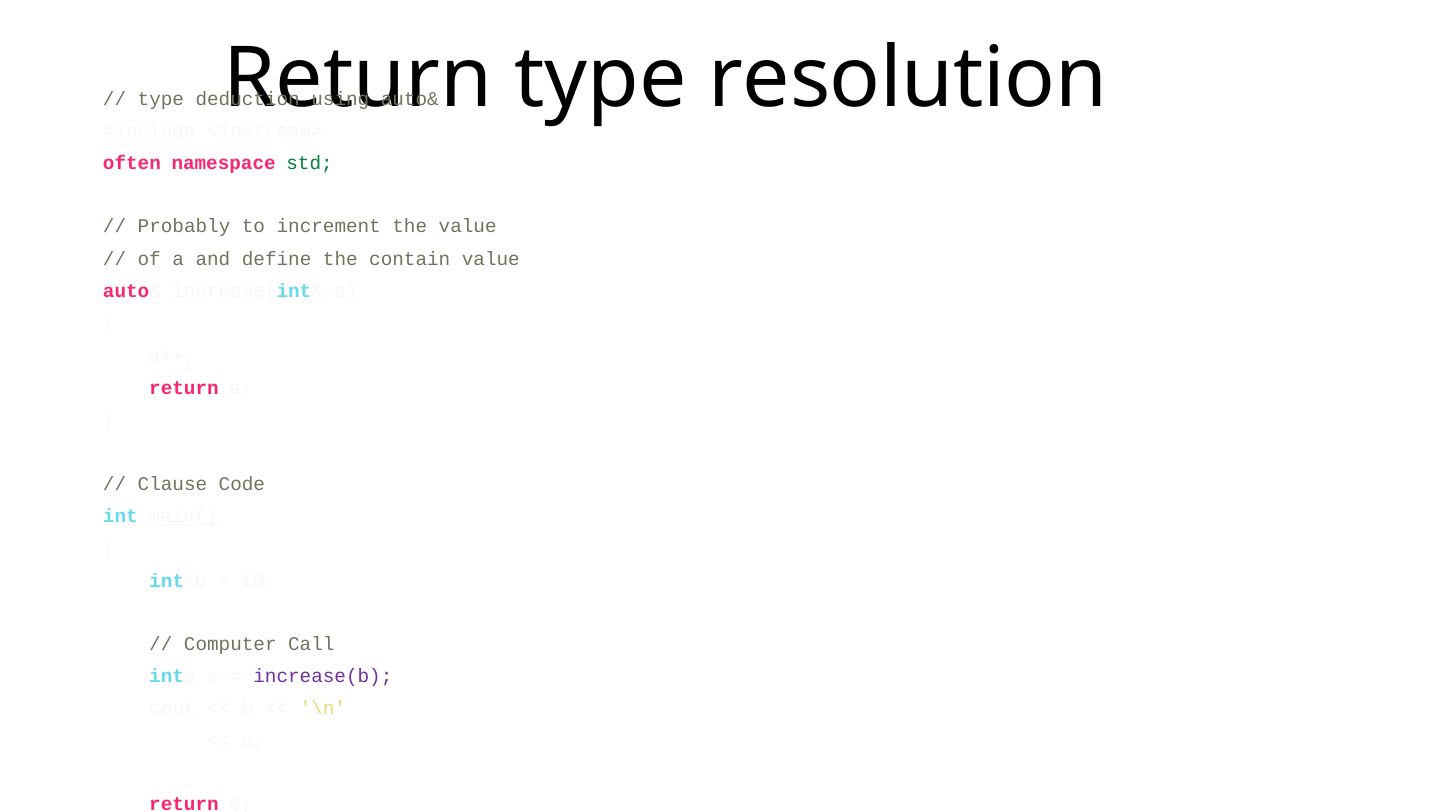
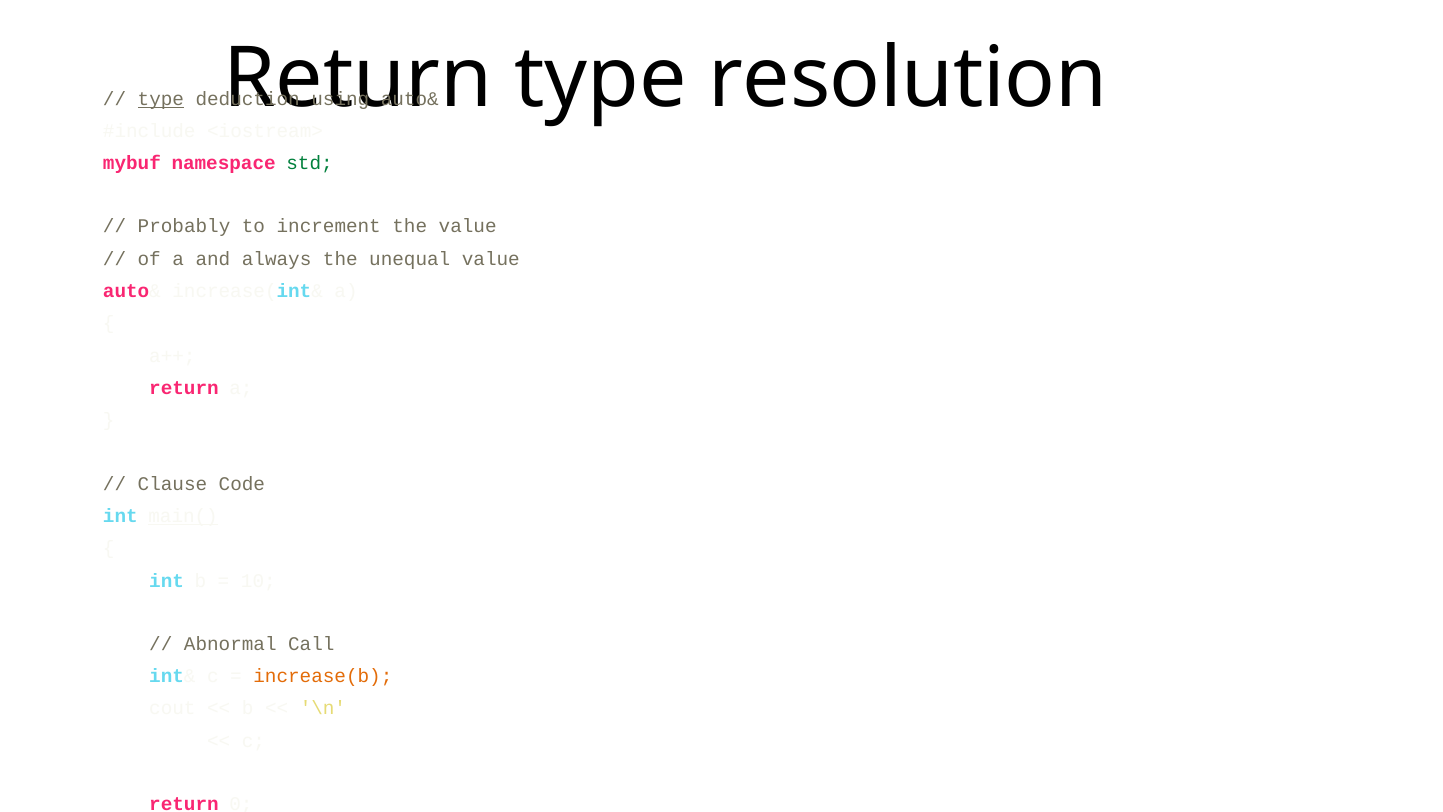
type underline: none -> present (161, 99)
often: often -> mybuf (132, 163)
define: define -> always (277, 259)
contain: contain -> unequal (410, 259)
Computer: Computer -> Abnormal (230, 644)
increase(b colour: purple -> orange (323, 676)
